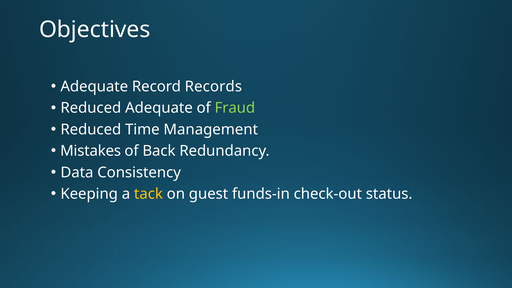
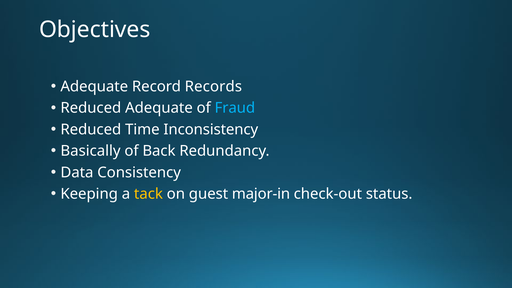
Fraud colour: light green -> light blue (235, 108)
Management: Management -> Inconsistency (211, 130)
Mistakes: Mistakes -> Basically (91, 151)
funds-in: funds-in -> major-in (261, 194)
